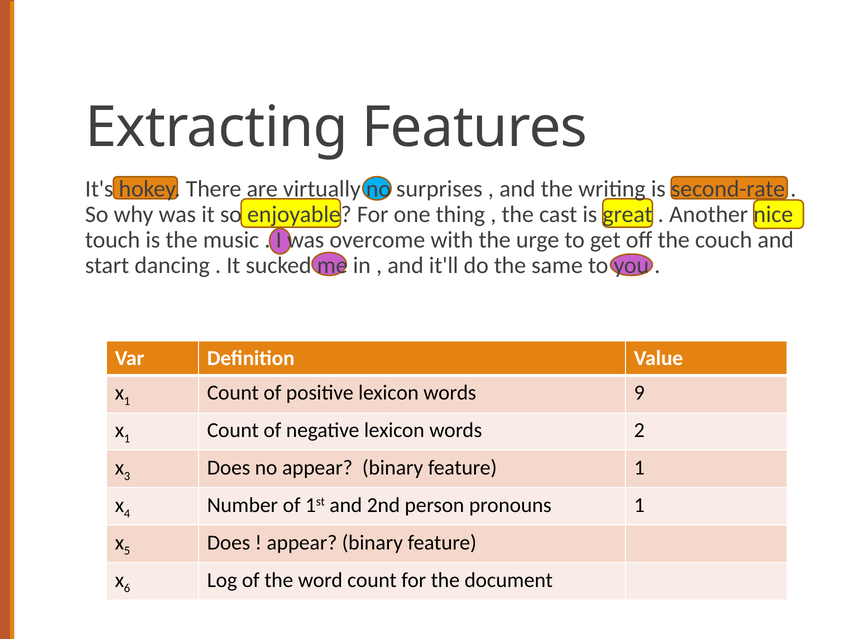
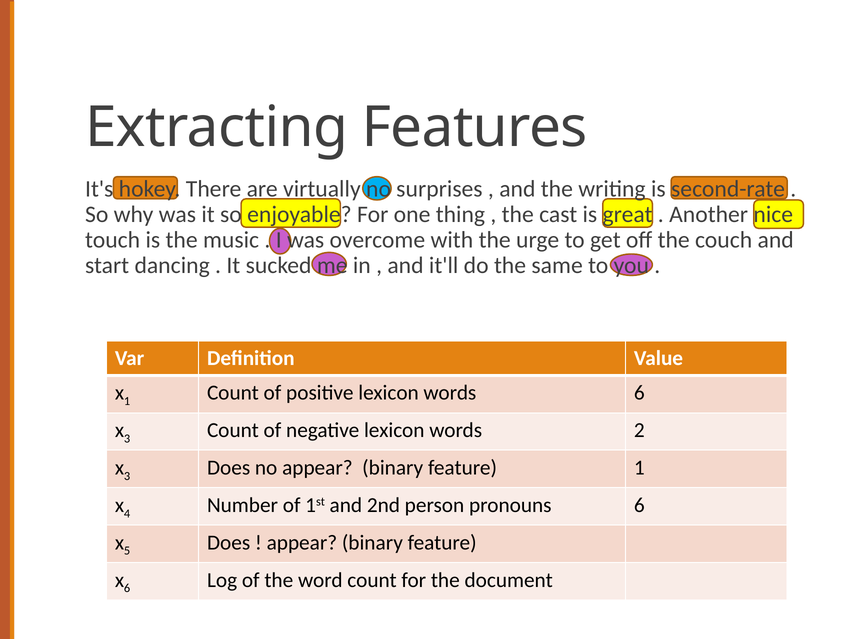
words 9: 9 -> 6 (639, 392)
1: 1 -> 3 (127, 438)
pronouns 1: 1 -> 6 (639, 505)
